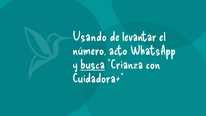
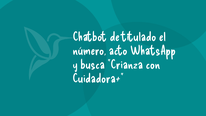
Usando: Usando -> Chatbot (90, 37)
levantar: levantar -> titulado (139, 37)
busca underline: present -> none (93, 65)
